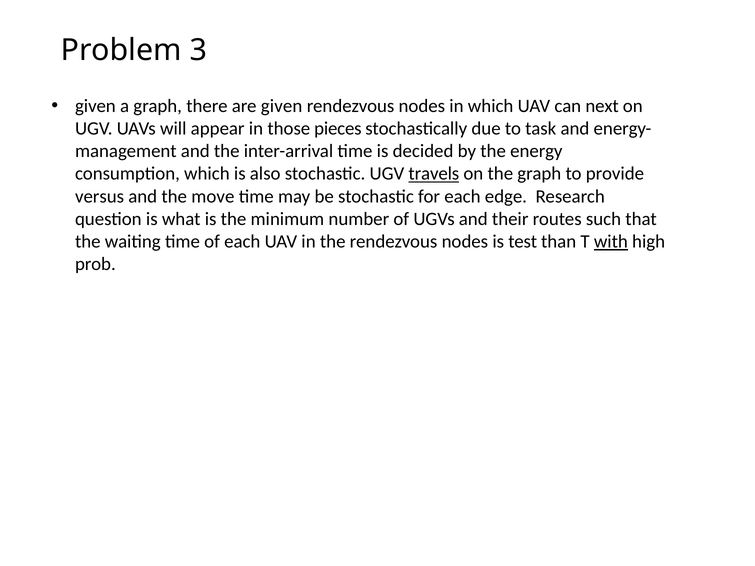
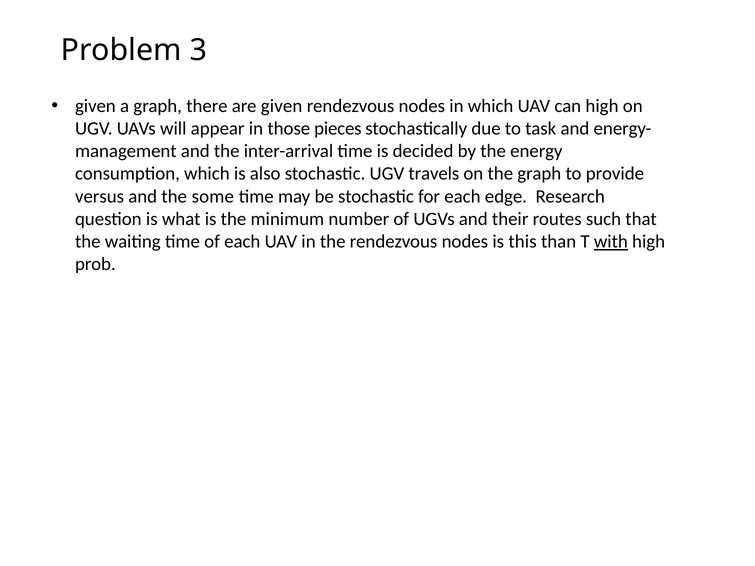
can next: next -> high (602, 106)
travels underline: present -> none (434, 174)
move: move -> some (213, 196)
test: test -> this (523, 242)
